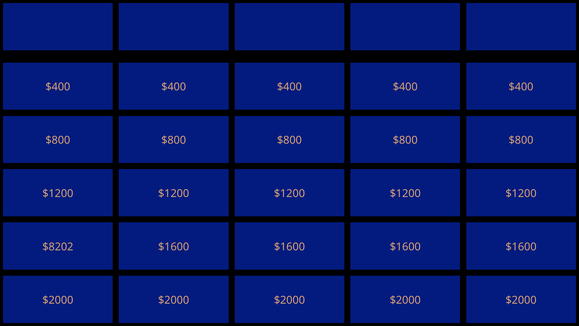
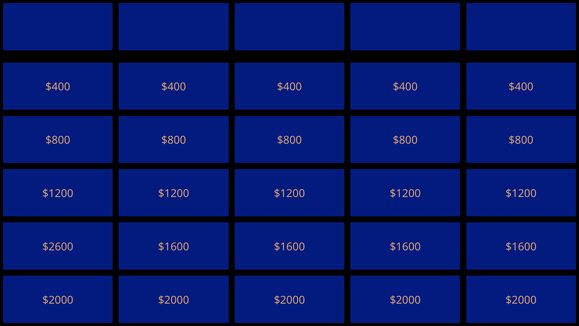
$8202: $8202 -> $2600 (58, 247)
